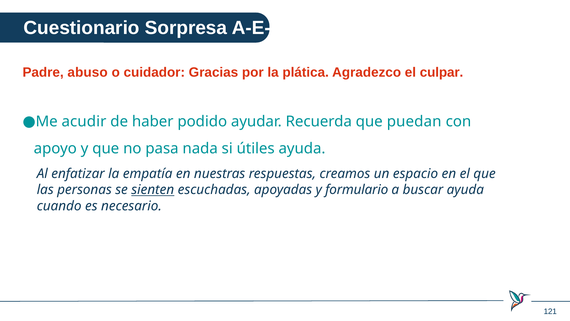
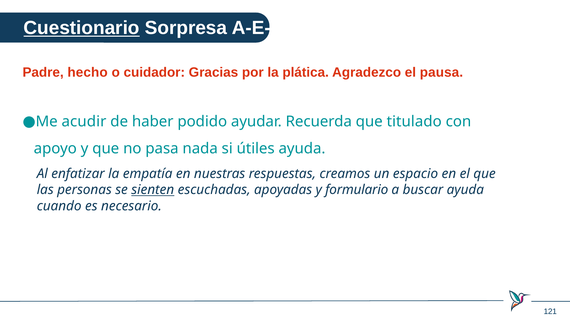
Cuestionario underline: none -> present (82, 28)
abuso: abuso -> hecho (88, 72)
culpar: culpar -> pausa (441, 72)
puedan: puedan -> titulado (414, 121)
